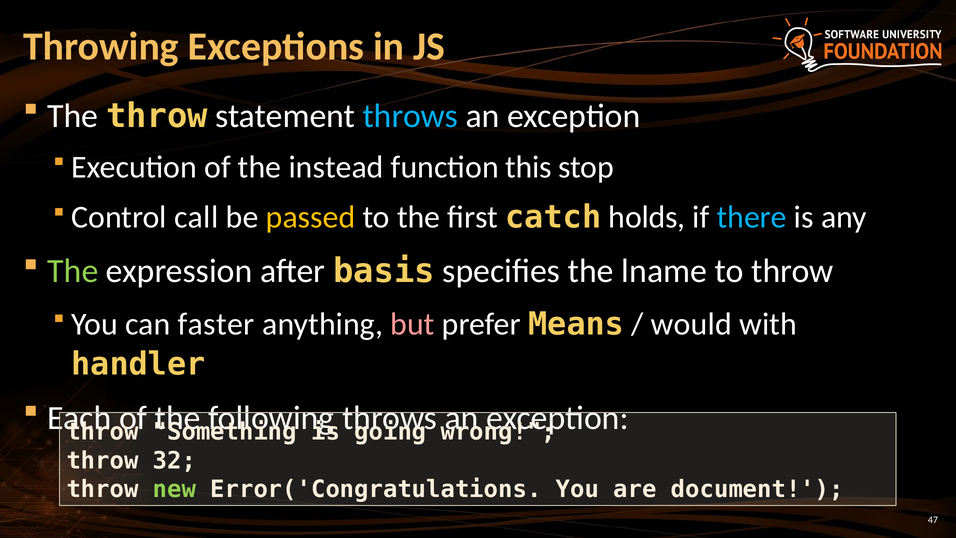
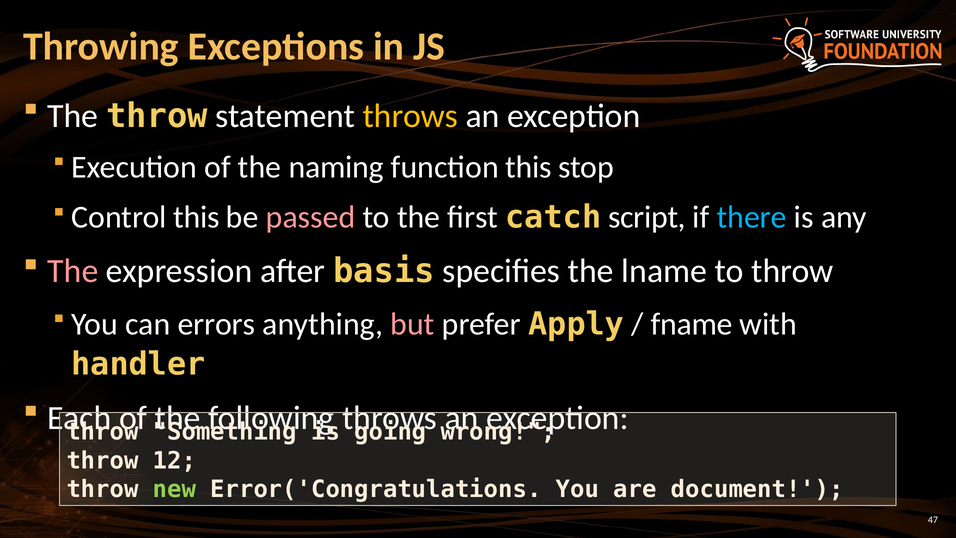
throws colour: light blue -> yellow (410, 116)
instead: instead -> naming (336, 167)
Control call: call -> this (197, 217)
passed colour: yellow -> pink (311, 217)
holds: holds -> script (647, 217)
The colour: light green -> pink (73, 271)
faster: faster -> errors (216, 324)
Means: Means -> Apply (576, 324)
would: would -> fname (692, 324)
32: 32 -> 12 (174, 461)
